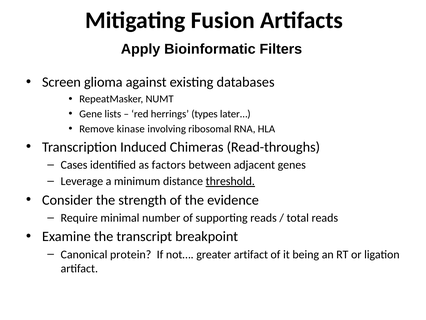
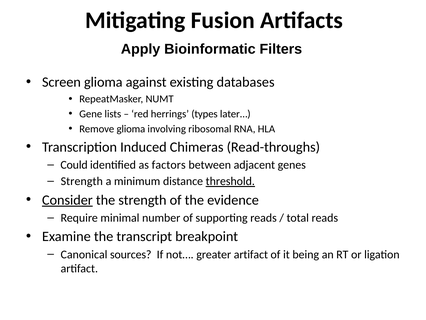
Remove kinase: kinase -> glioma (131, 129)
Cases: Cases -> Could (74, 165)
Leverage: Leverage -> Strength (82, 181)
Consider underline: none -> present (67, 200)
protein: protein -> sources (131, 254)
